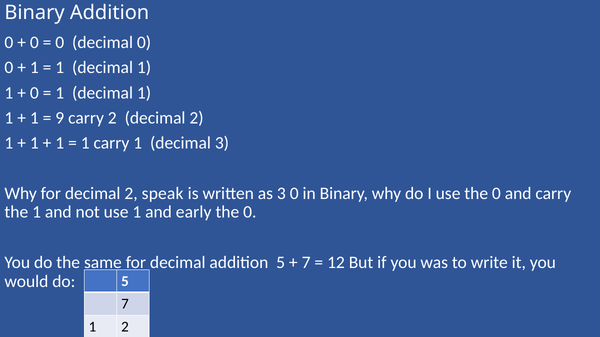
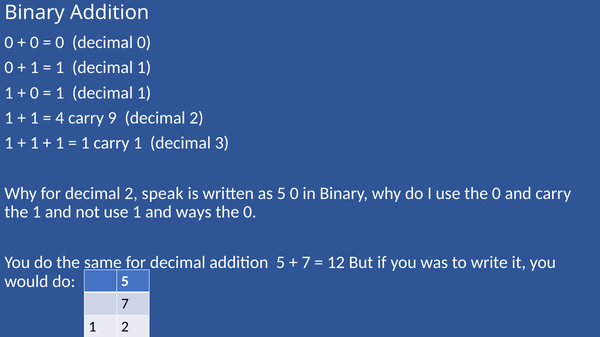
9: 9 -> 4 (60, 118)
carry 2: 2 -> 9 (112, 118)
as 3: 3 -> 5 (281, 194)
early: early -> ways (194, 212)
